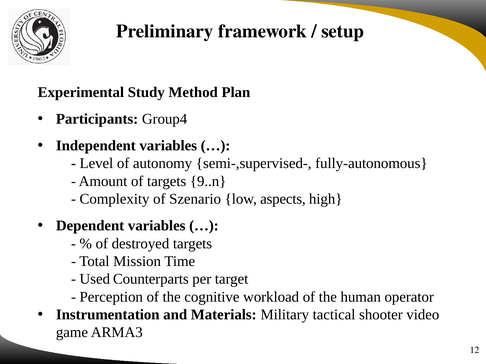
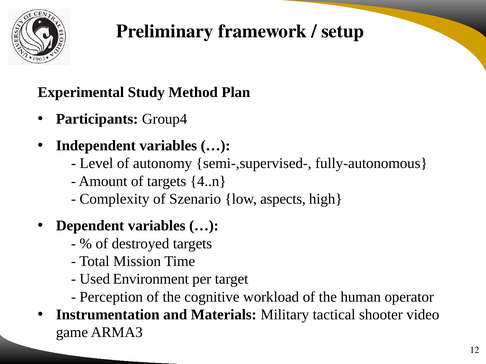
9..n: 9..n -> 4..n (208, 181)
Counterparts: Counterparts -> Environment (151, 279)
